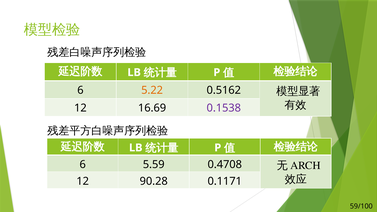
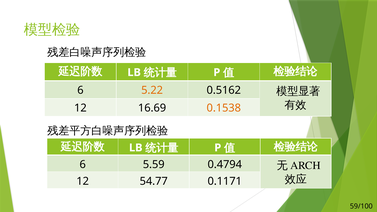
0.1538 colour: purple -> orange (224, 108)
0.4708: 0.4708 -> 0.4794 (225, 165)
90.28: 90.28 -> 54.77 (154, 181)
